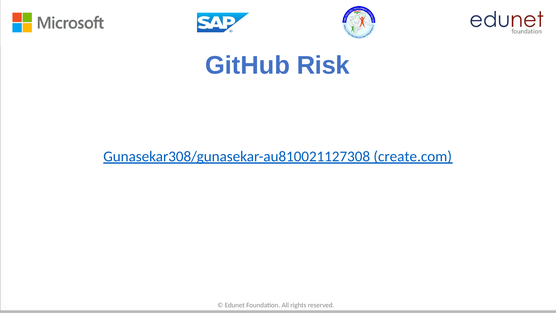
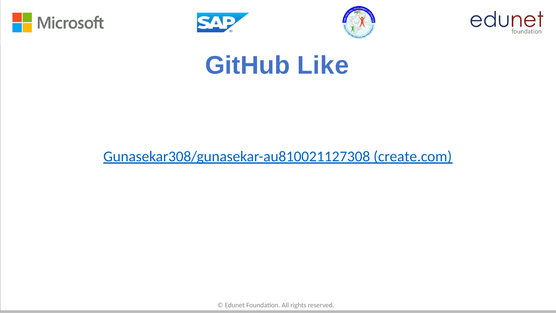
Risk: Risk -> Like (323, 65)
